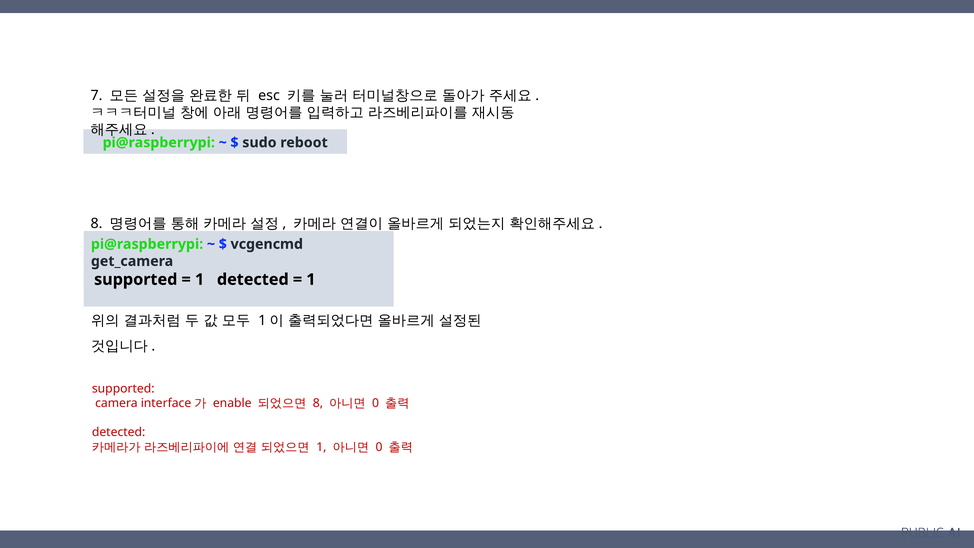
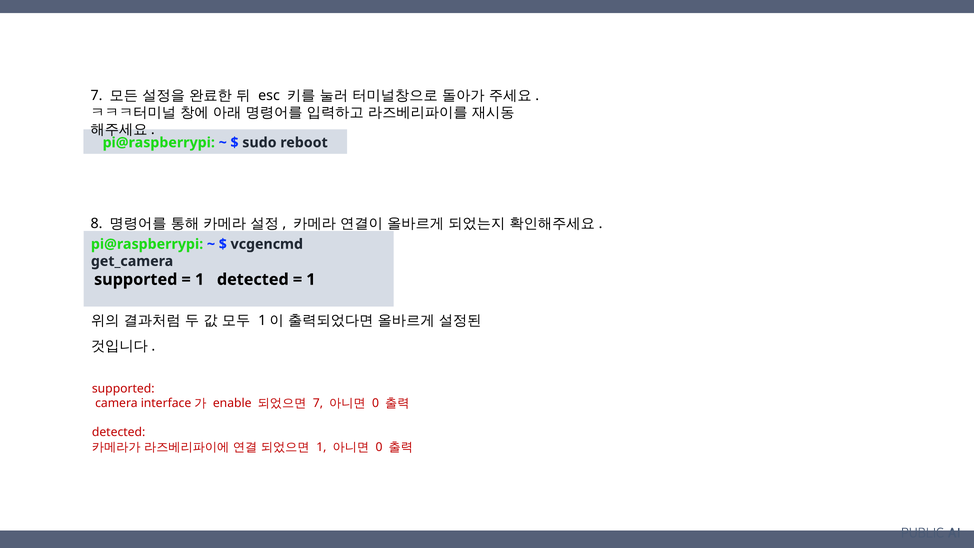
8: 8 -> 7 (318, 403)
